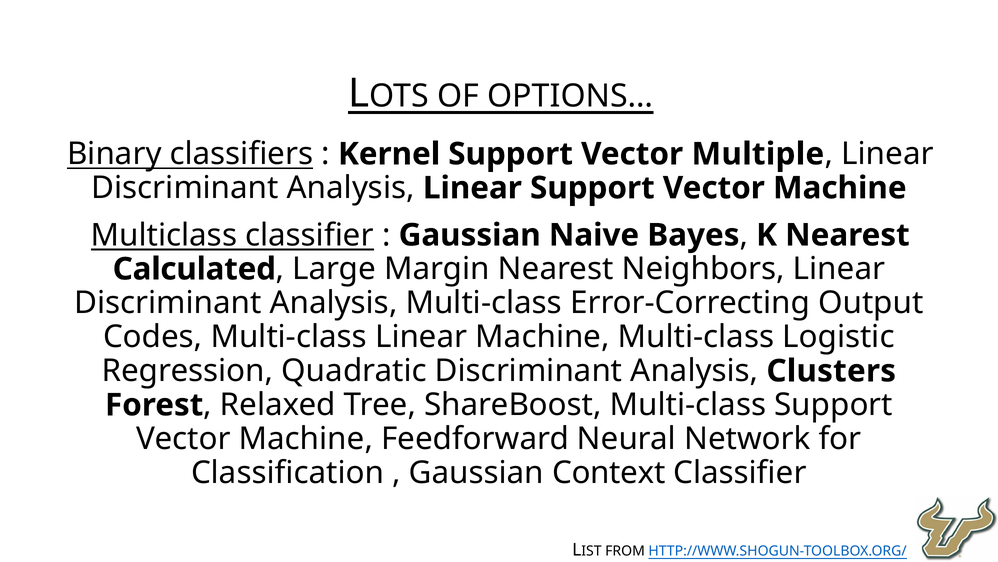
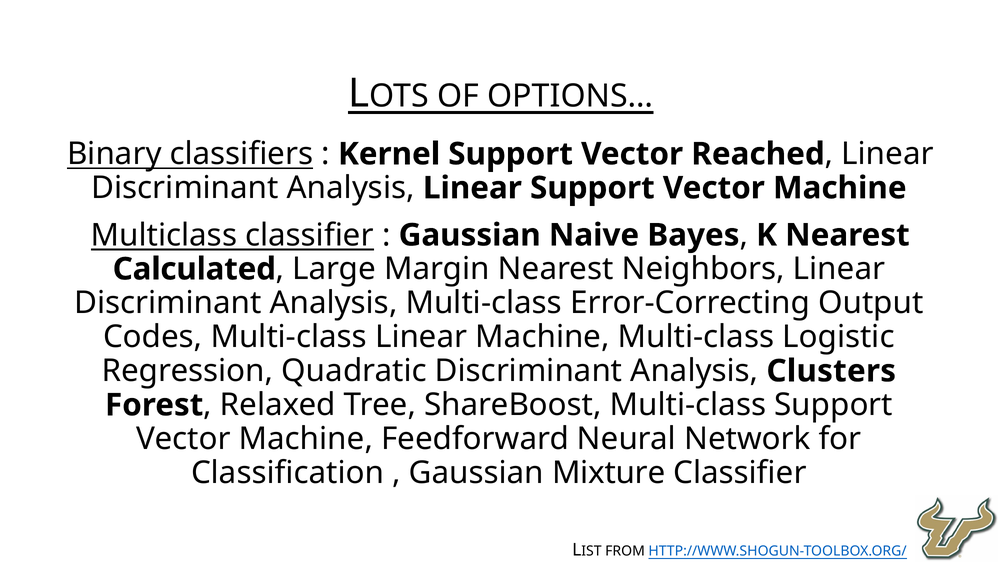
Multiple: Multiple -> Reached (758, 154)
Context: Context -> Mixture (609, 472)
